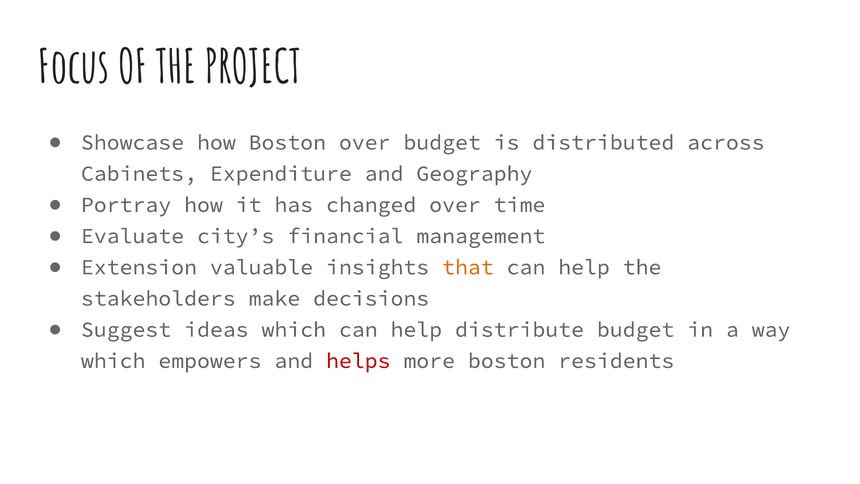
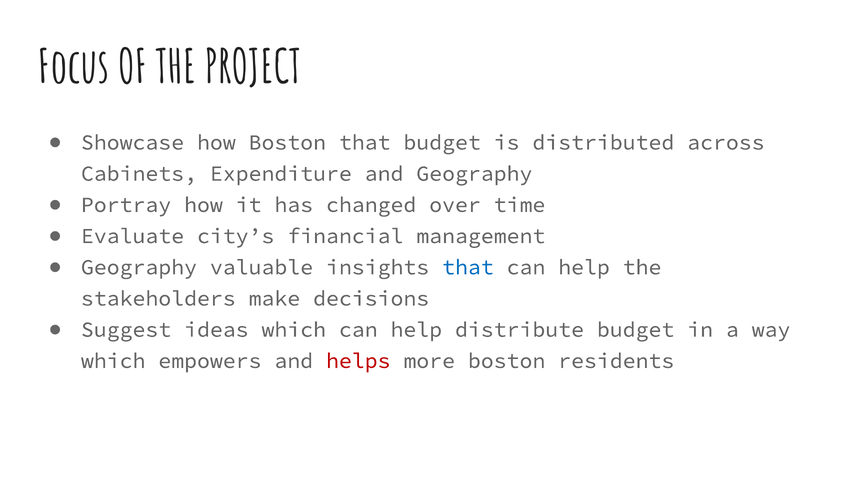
Boston over: over -> that (365, 142)
Extension: Extension -> Geography (139, 267)
that colour: orange -> blue (468, 267)
